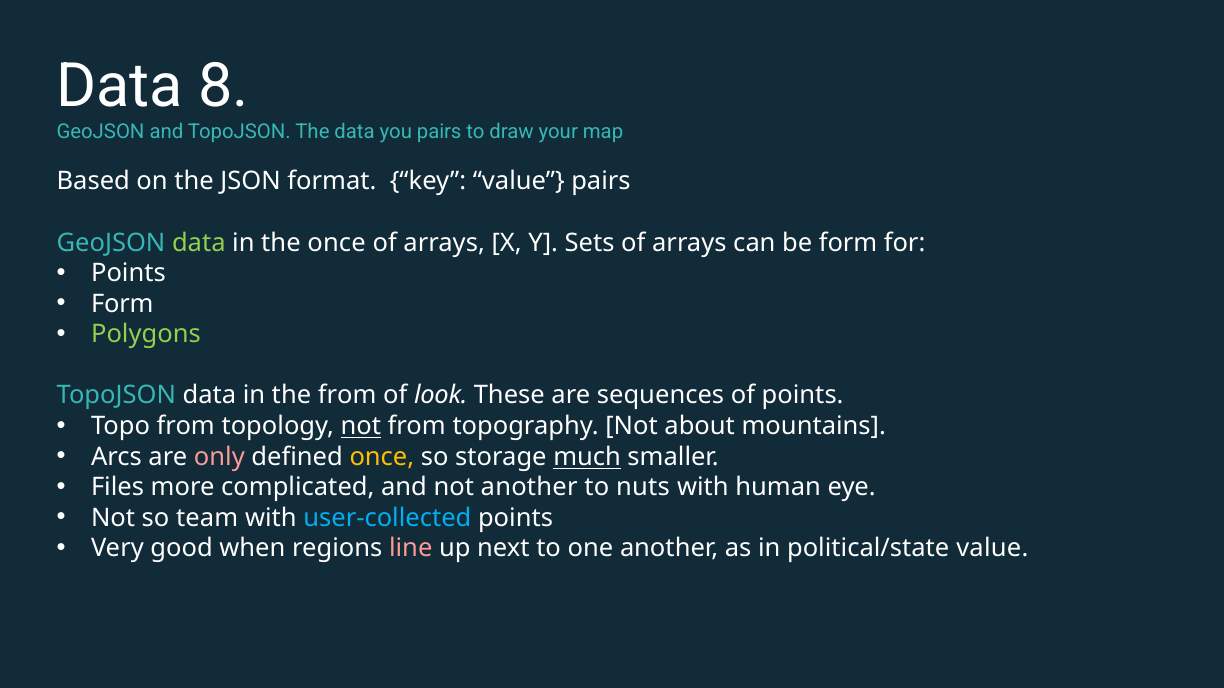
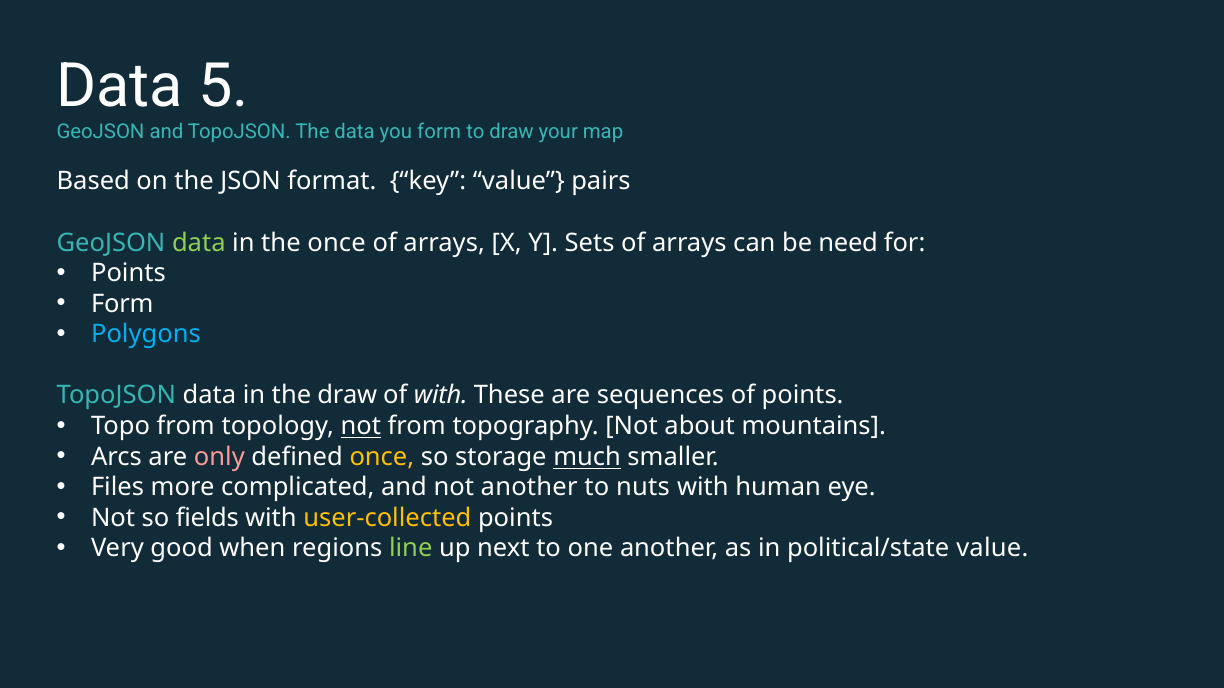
8: 8 -> 5 (224, 86)
you pairs: pairs -> form (439, 132)
be form: form -> need (848, 243)
Polygons colour: light green -> light blue (146, 335)
the from: from -> draw (347, 396)
of look: look -> with (441, 396)
team: team -> fields (207, 518)
user-collected colour: light blue -> yellow (387, 518)
line colour: pink -> light green (411, 549)
